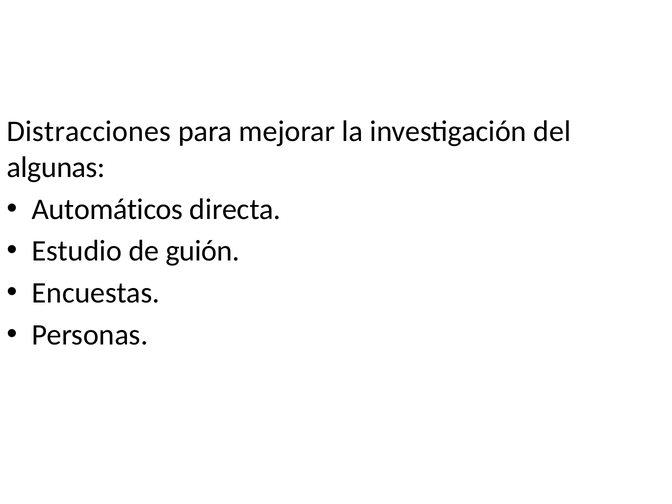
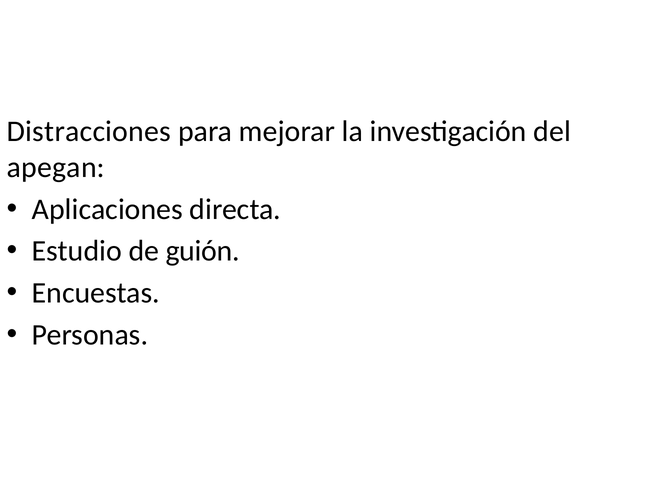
algunas: algunas -> apegan (56, 167)
Automáticos: Automáticos -> Aplicaciones (107, 209)
